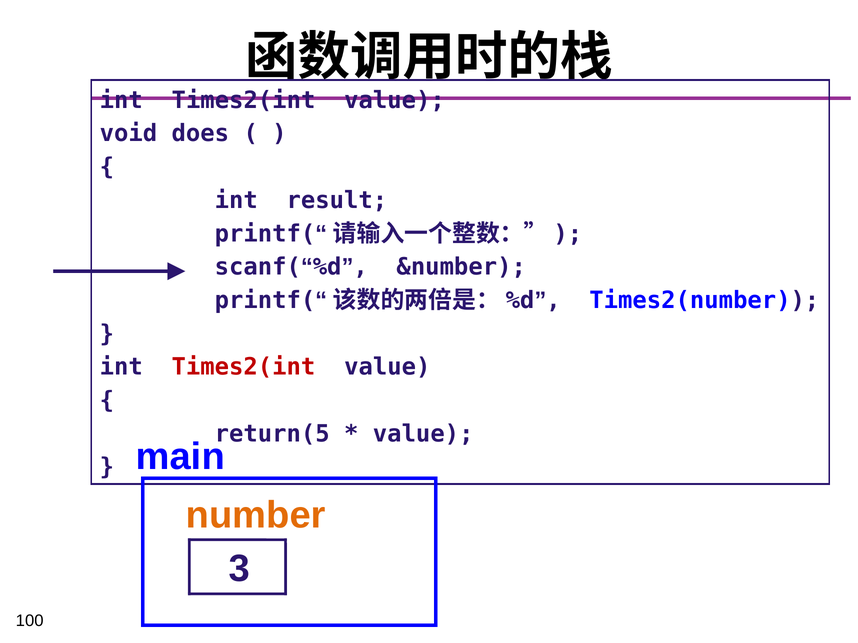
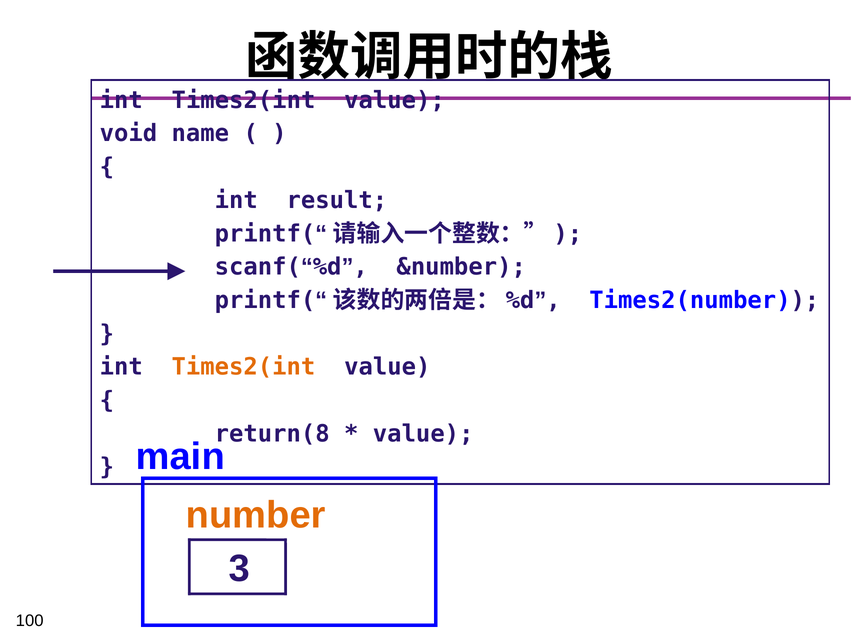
does: does -> name (200, 134)
Times2(int colour: red -> orange (243, 367)
return(5: return(5 -> return(8 (272, 434)
